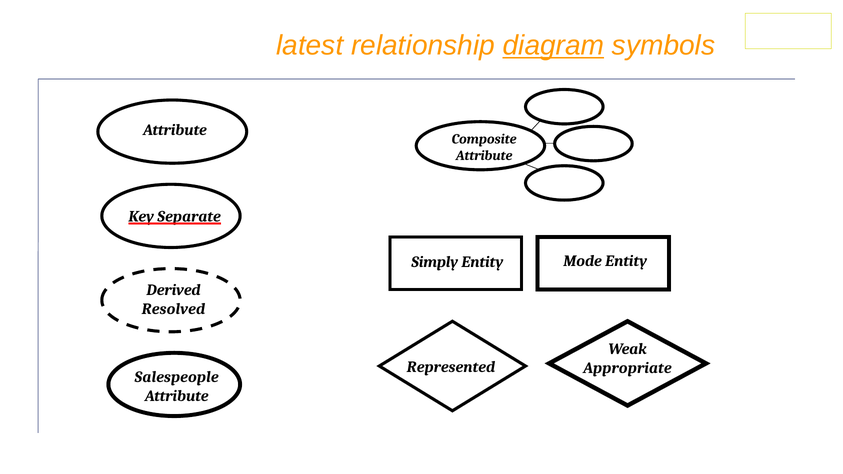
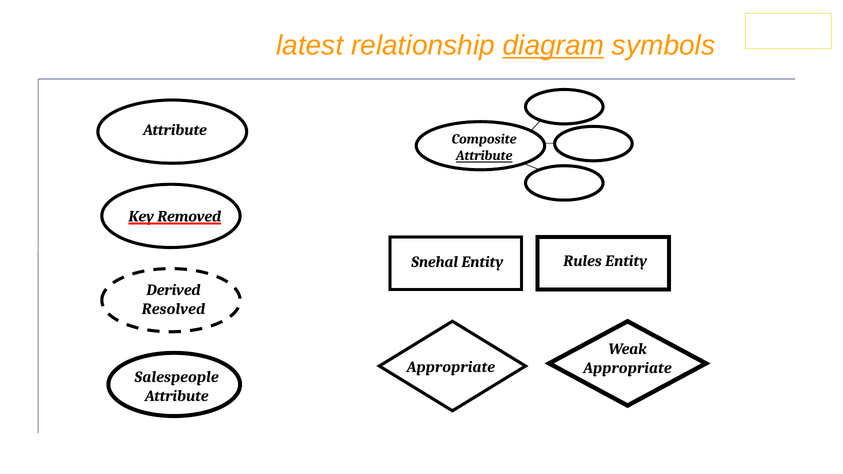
Attribute underline: none -> present (484, 156)
Separate: Separate -> Removed (189, 217)
Mode: Mode -> Rules (582, 261)
Simply: Simply -> Snehal (435, 262)
Represented: Represented -> Appropriate (451, 367)
